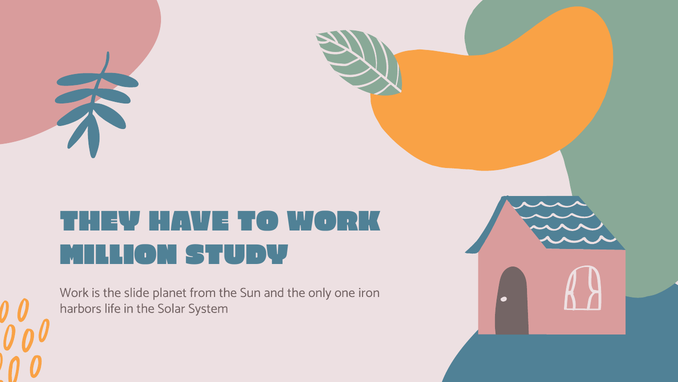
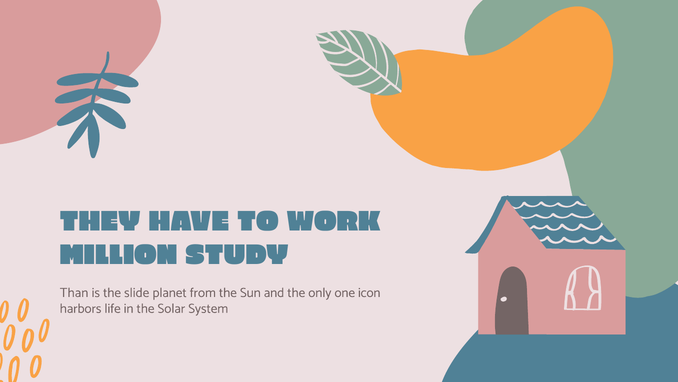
Work: Work -> Than (74, 292)
iron: iron -> icon (369, 292)
